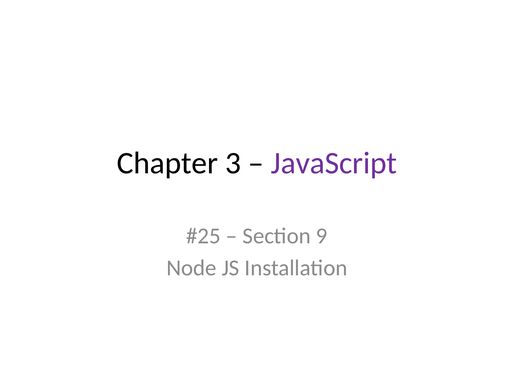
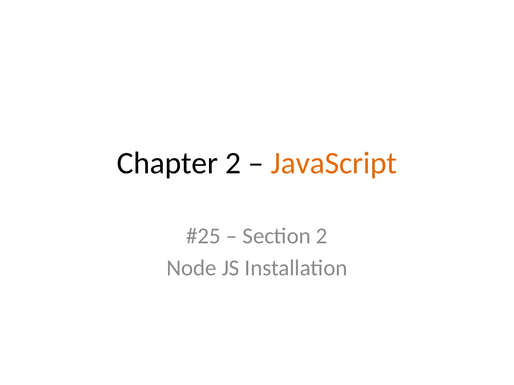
Chapter 3: 3 -> 2 (233, 163)
JavaScript colour: purple -> orange (334, 163)
Section 9: 9 -> 2 (322, 236)
